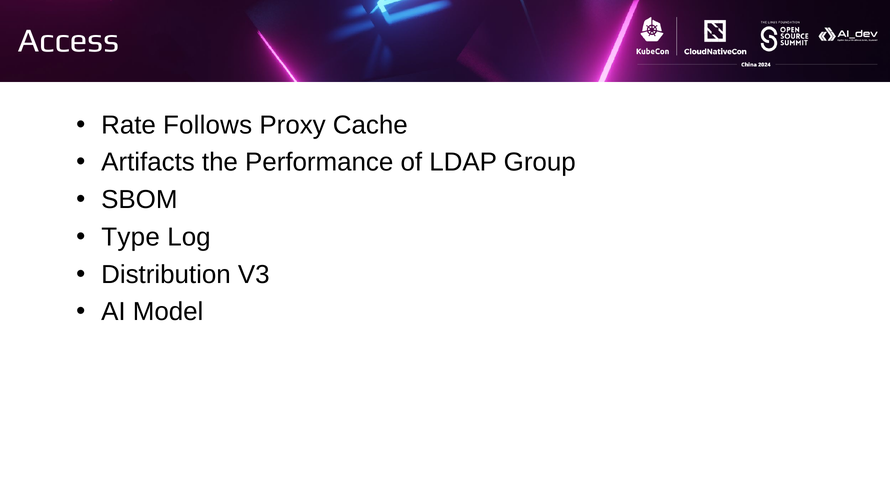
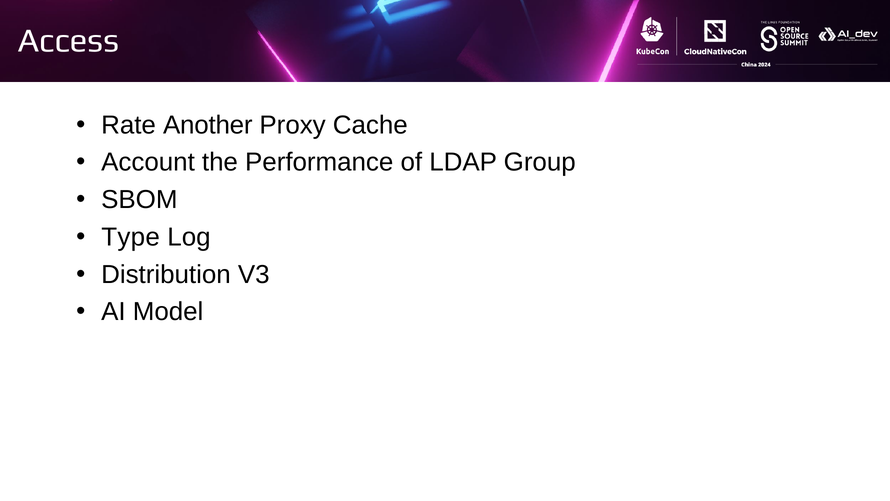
Follows: Follows -> Another (208, 125)
Artifacts: Artifacts -> Account (148, 162)
